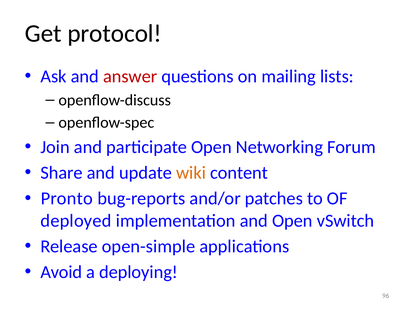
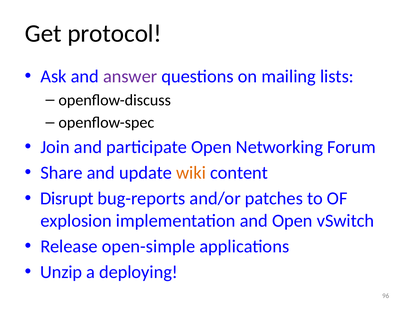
answer colour: red -> purple (130, 76)
Pronto: Pronto -> Disrupt (67, 199)
deployed: deployed -> explosion (76, 221)
Avoid: Avoid -> Unzip (61, 273)
